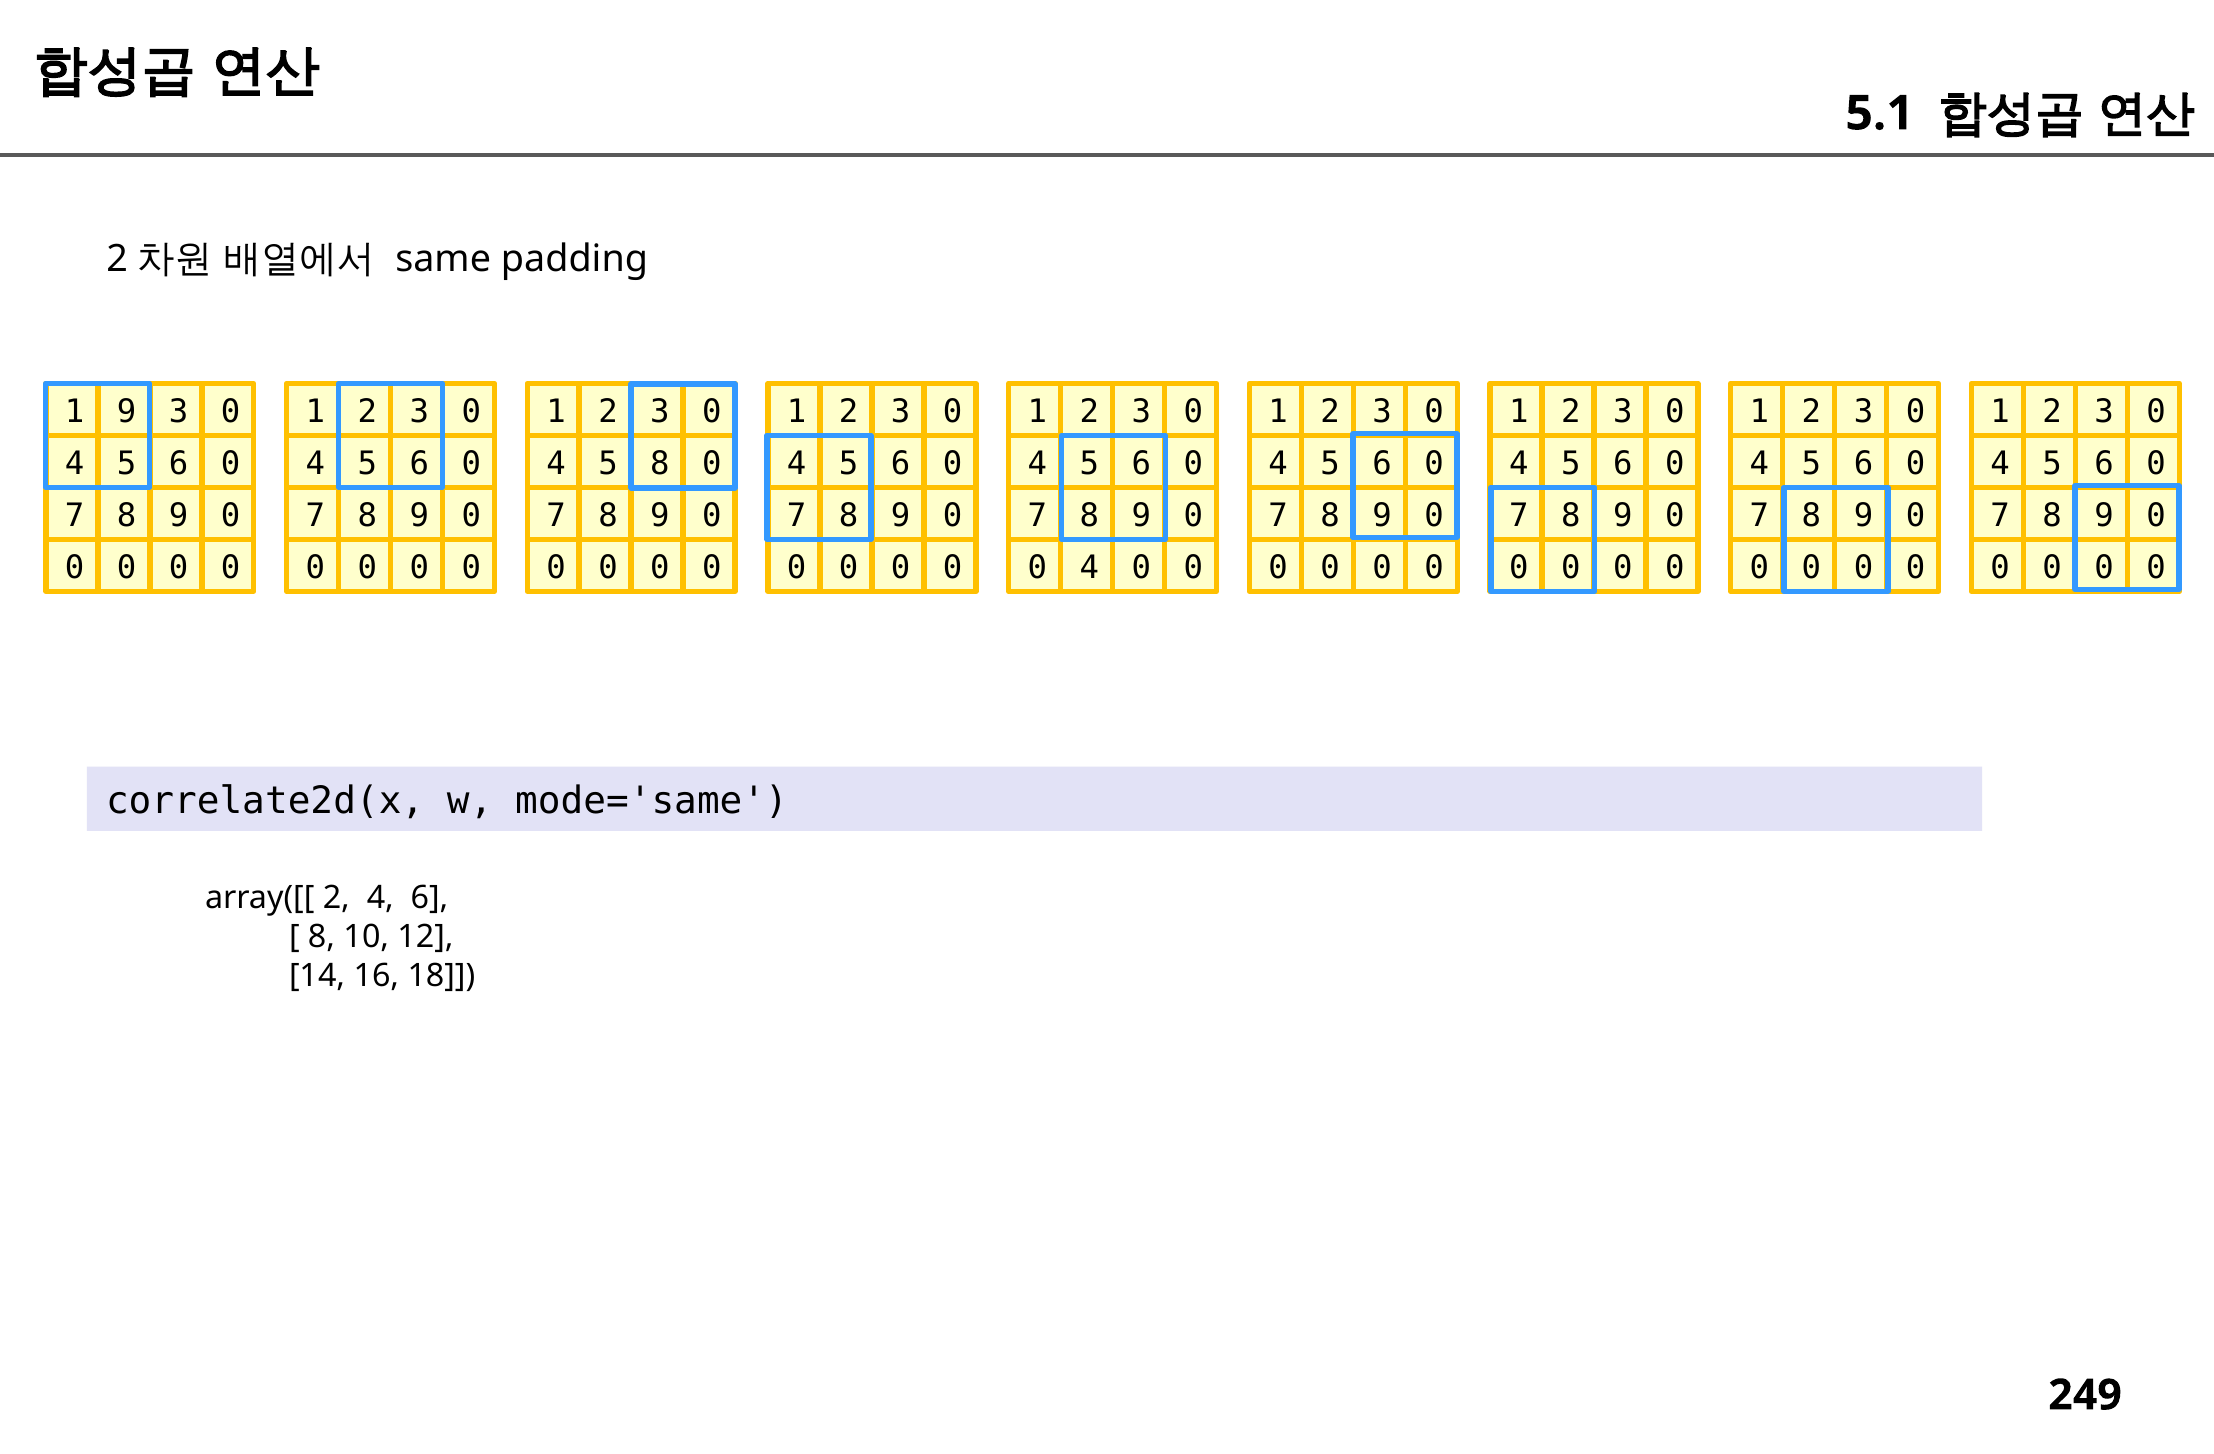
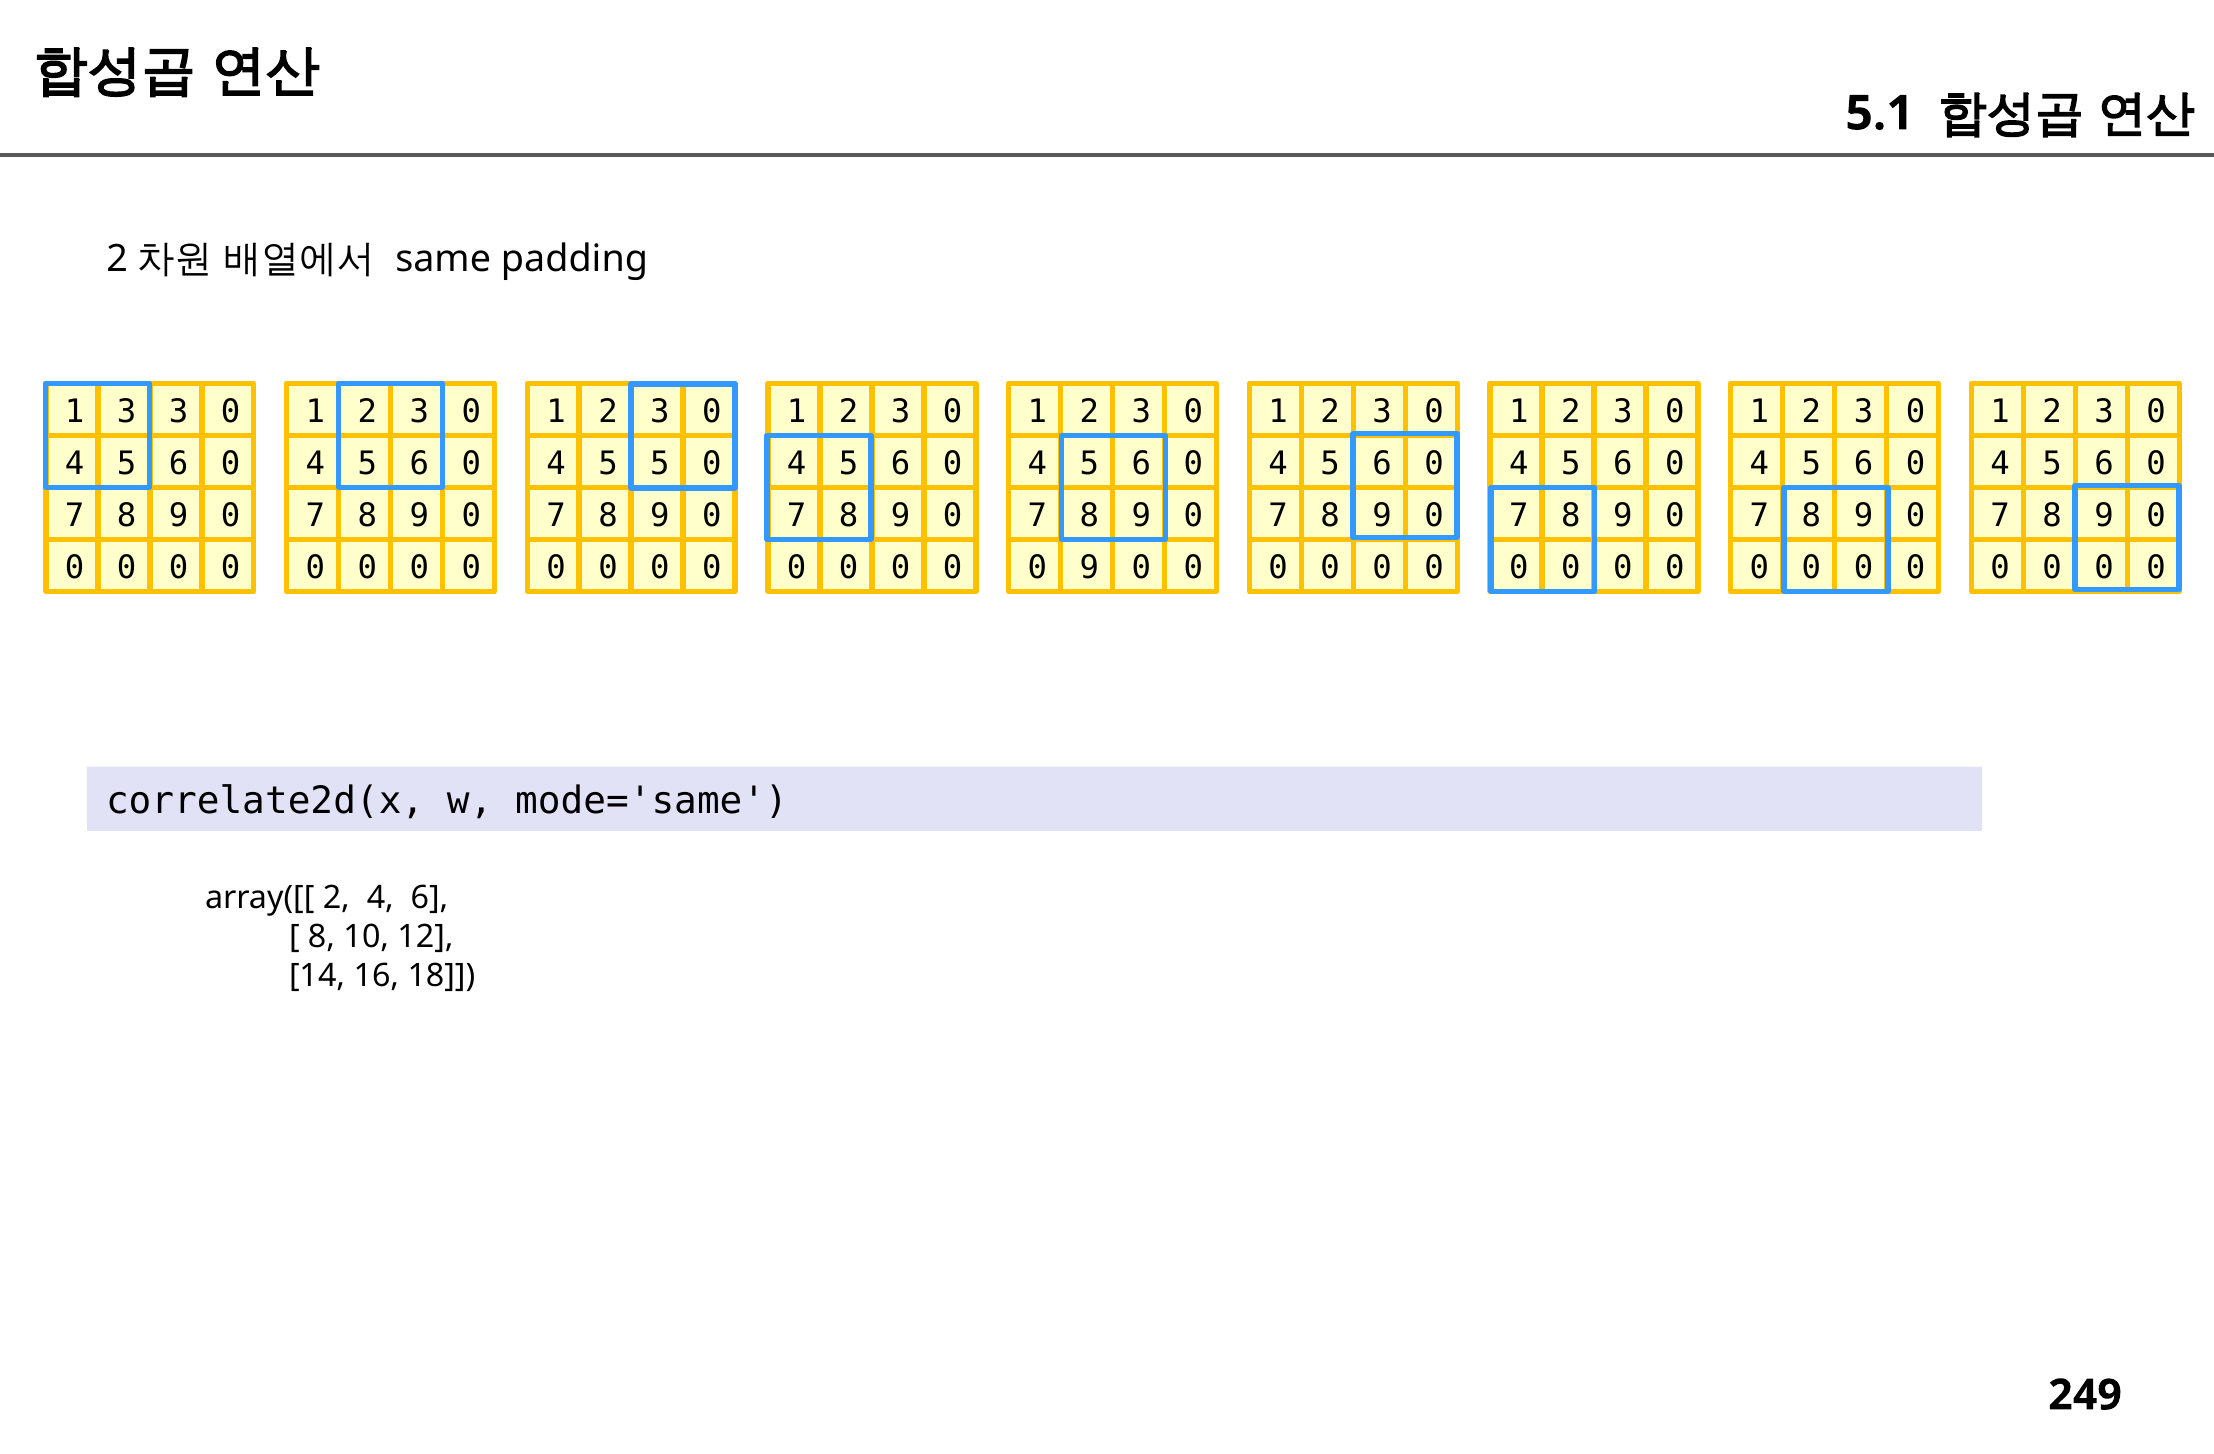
1 9: 9 -> 3 (127, 412)
5 8: 8 -> 5 (660, 464)
0 4: 4 -> 9 (1089, 568)
